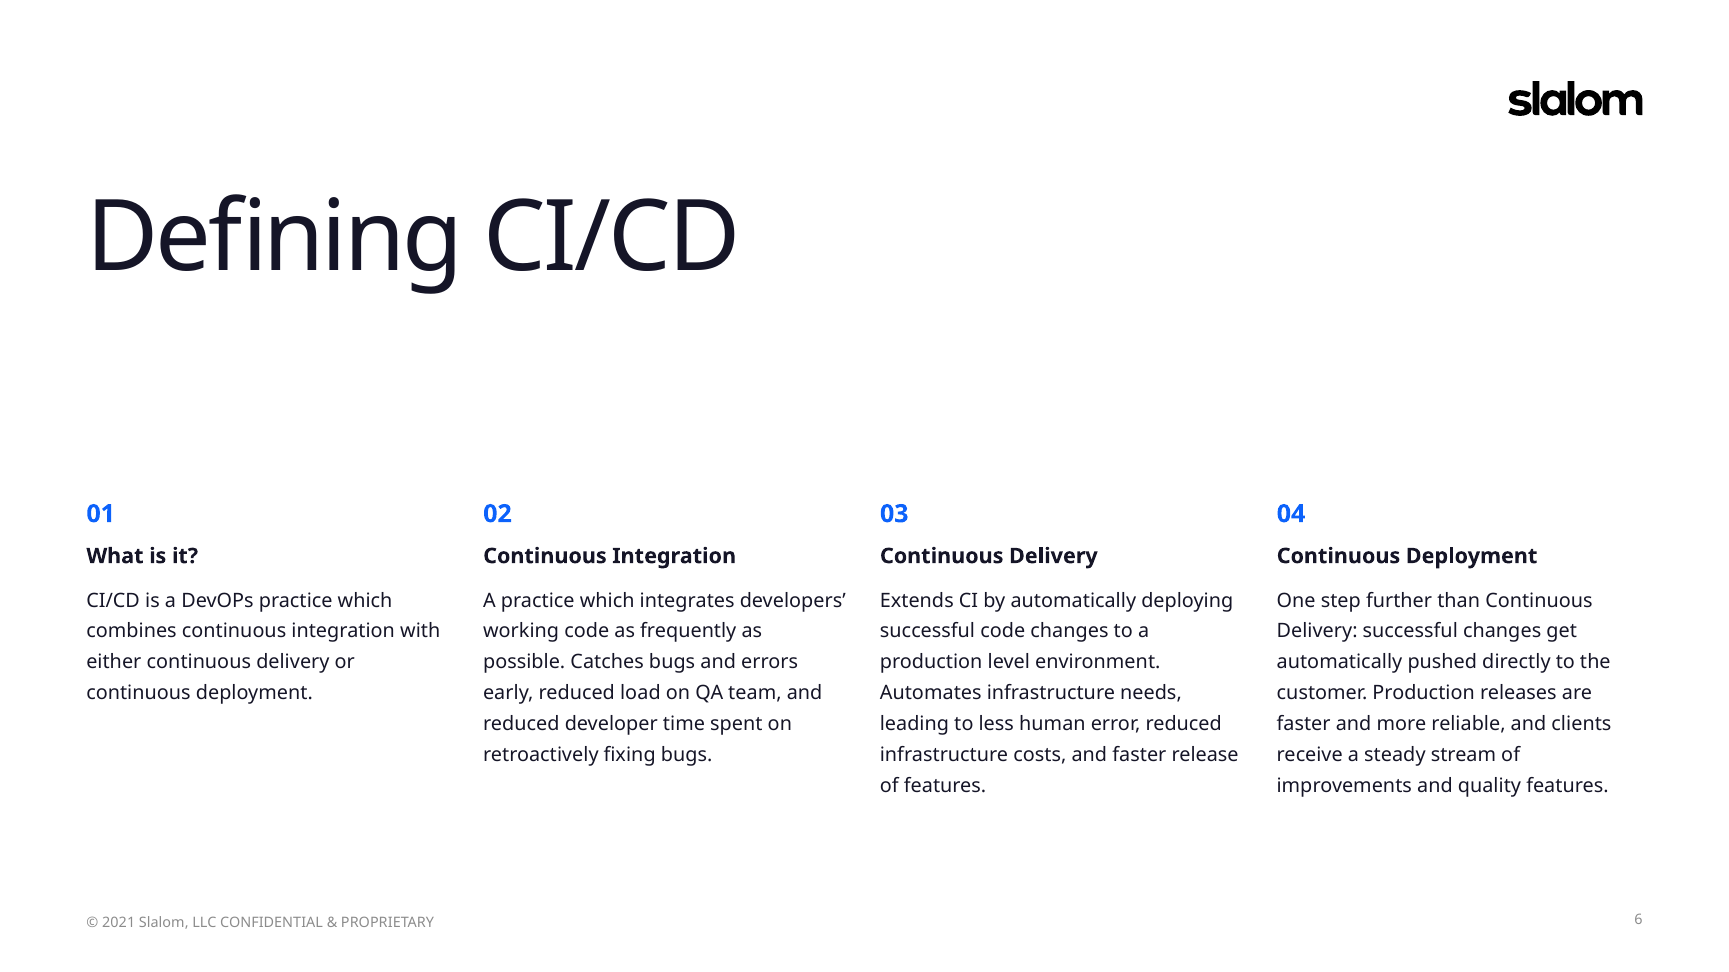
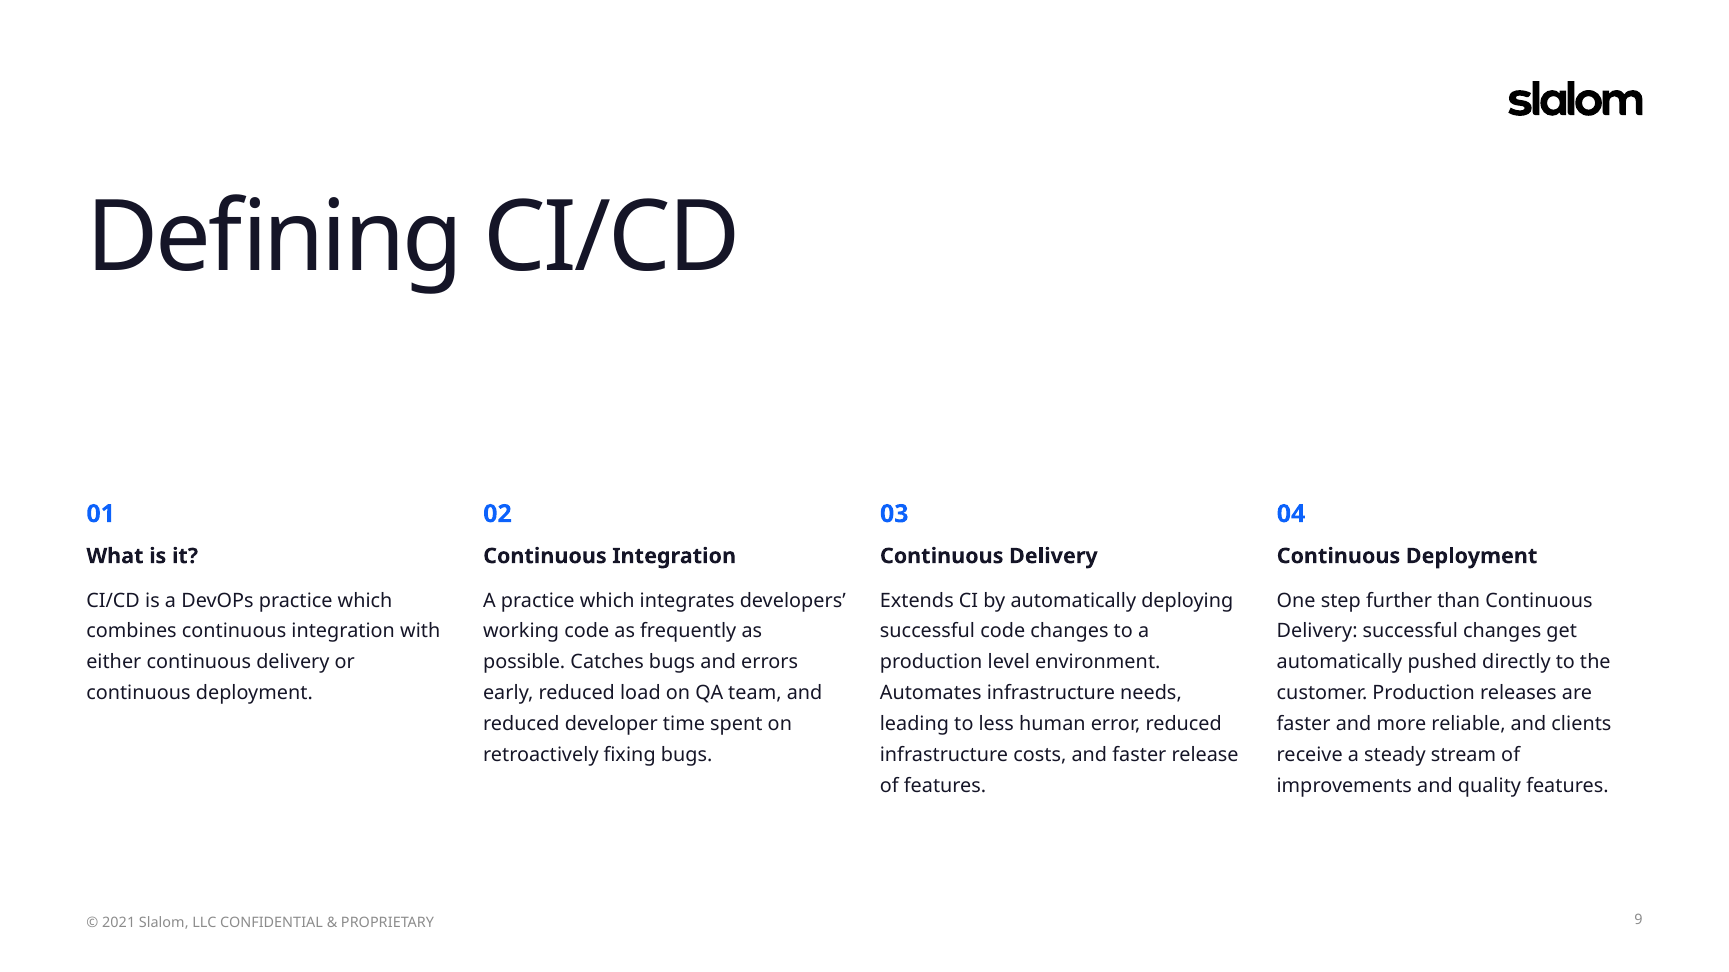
6: 6 -> 9 (1638, 921)
